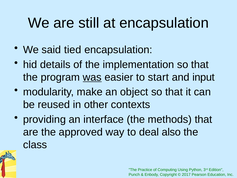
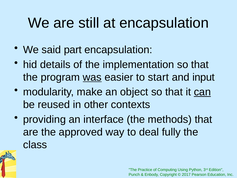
tied: tied -> part (73, 50)
can underline: none -> present (202, 92)
also: also -> fully (171, 132)
